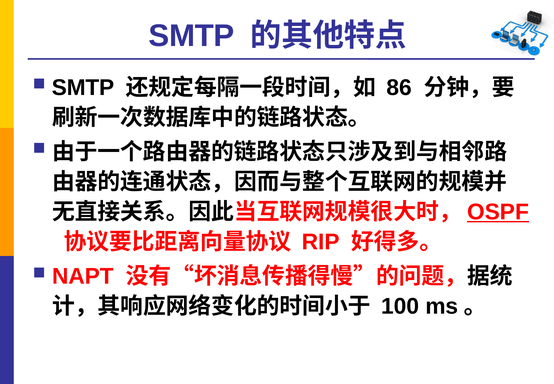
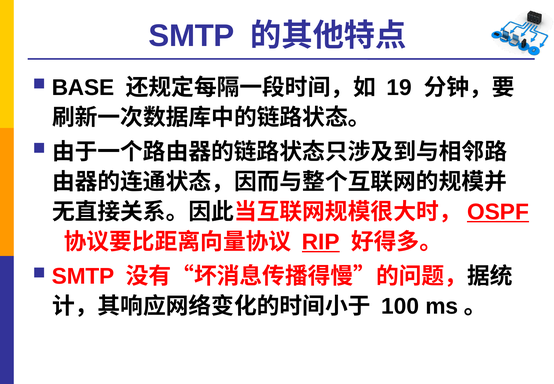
SMTP: SMTP -> BASE (83, 87)
86: 86 -> 19 (399, 87)
RIP underline: none -> present (321, 242)
NAPT: NAPT -> SMTP (83, 276)
